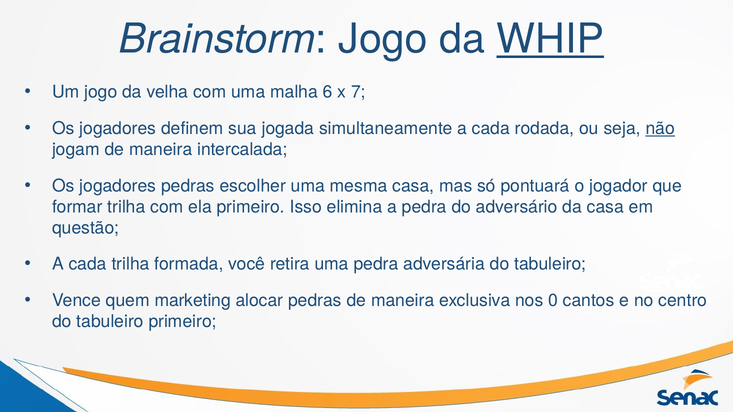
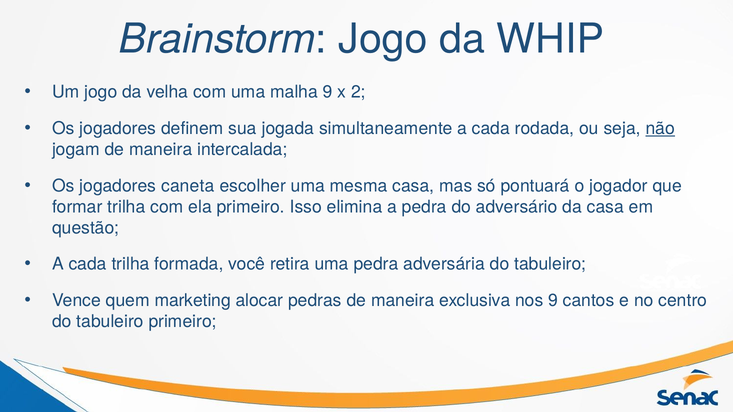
WHIP underline: present -> none (550, 39)
malha 6: 6 -> 9 (328, 92)
7: 7 -> 2 (358, 92)
jogadores pedras: pedras -> caneta (188, 186)
nos 0: 0 -> 9 (553, 301)
